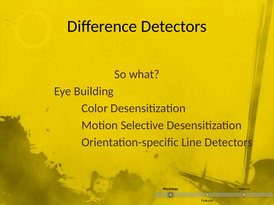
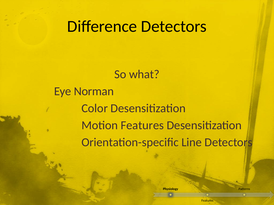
Building: Building -> Norman (94, 92)
Motion Selective: Selective -> Features (142, 126)
